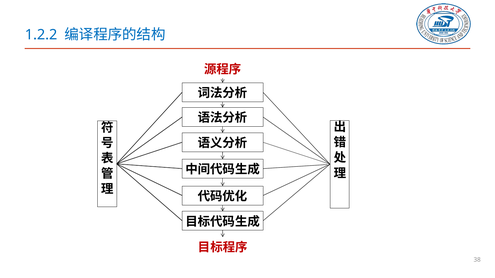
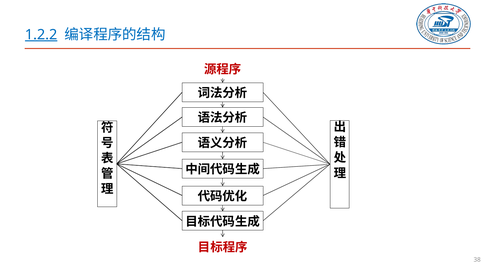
1.2.2 underline: none -> present (41, 35)
